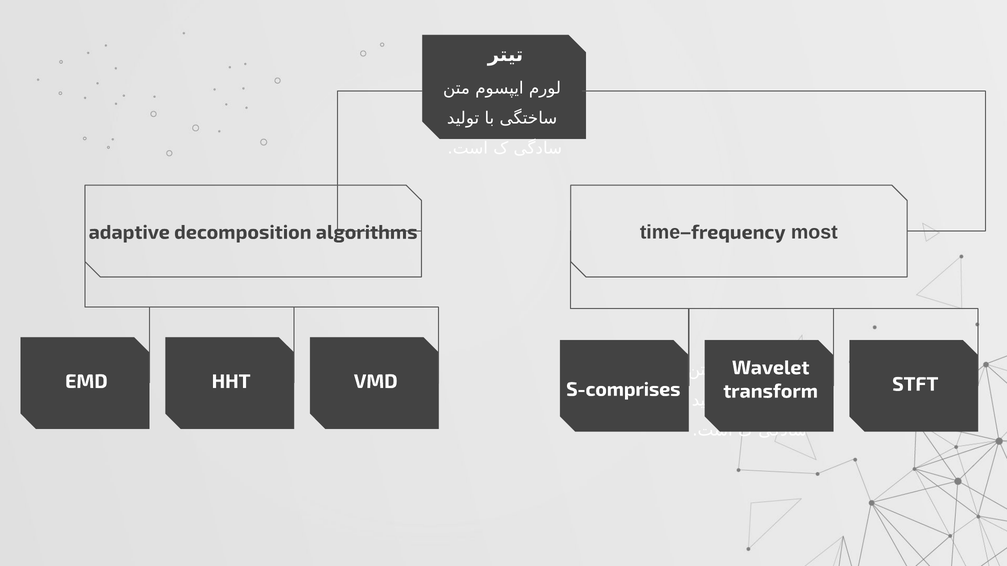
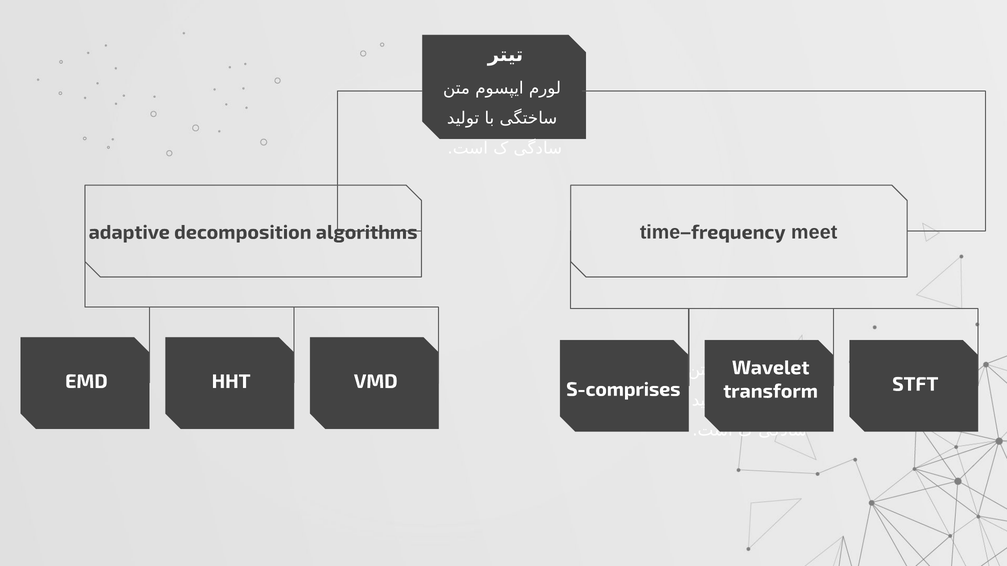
most: most -> meet (814, 233)
